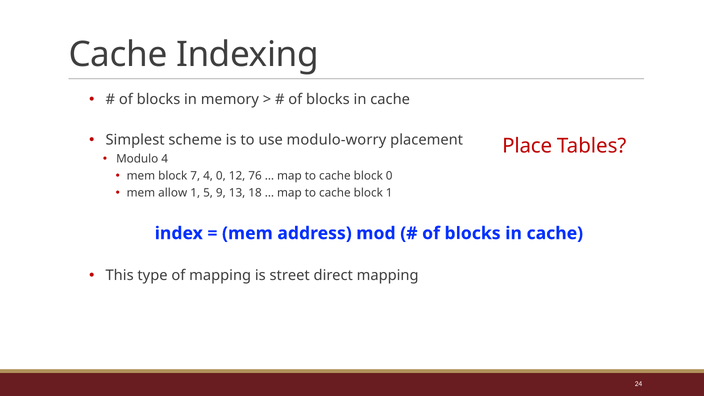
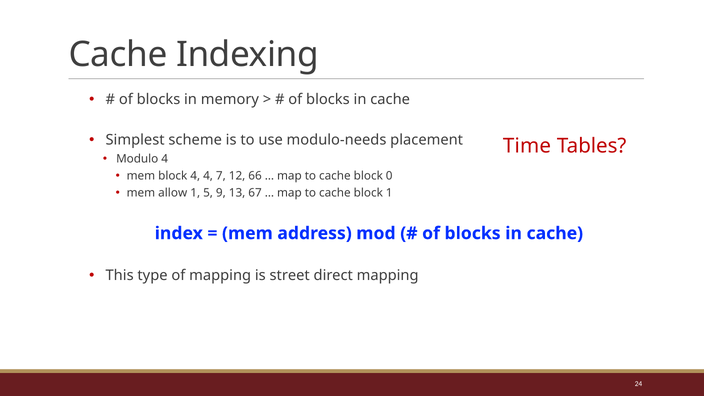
modulo-worry: modulo-worry -> modulo-needs (337, 140)
Place: Place -> Time (527, 146)
block 7: 7 -> 4 (195, 176)
4 0: 0 -> 7 (221, 176)
76: 76 -> 66 (255, 176)
18: 18 -> 67 (255, 193)
